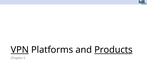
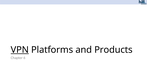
Products underline: present -> none (113, 50)
